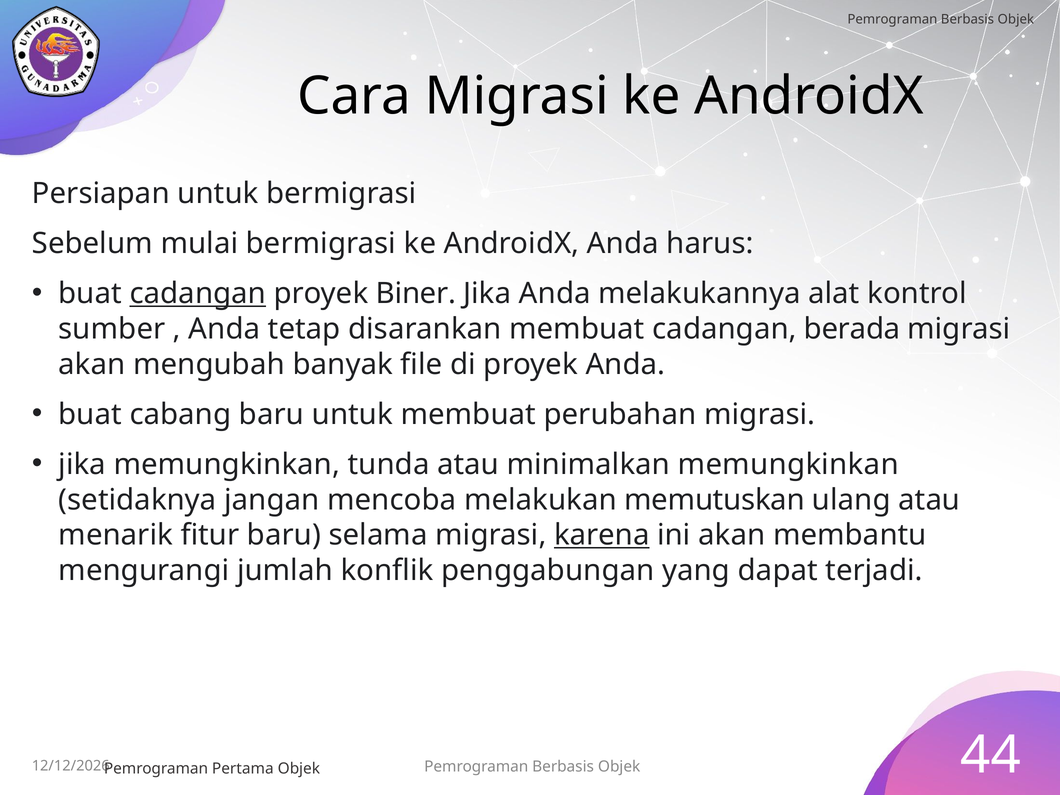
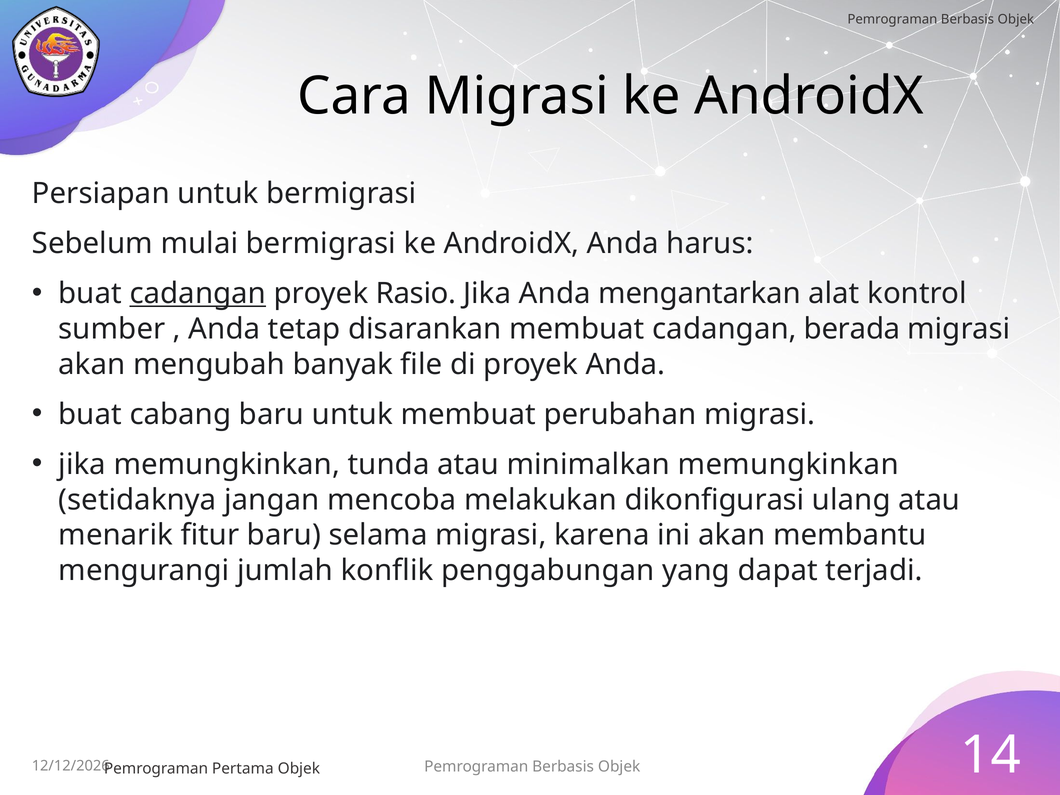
Biner: Biner -> Rasio (416, 294)
melakukannya: melakukannya -> mengantarkan (700, 294)
memutuskan: memutuskan -> dikonfigurasi (714, 500)
karena underline: present -> none (602, 535)
44: 44 -> 14 (991, 755)
